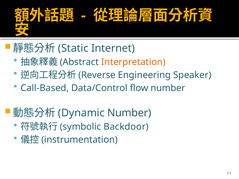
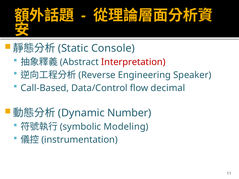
Internet: Internet -> Console (113, 48)
Interpretation colour: orange -> red (133, 62)
flow number: number -> decimal (168, 88)
Backdoor: Backdoor -> Modeling (126, 127)
